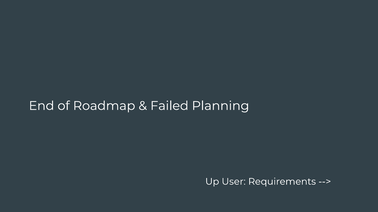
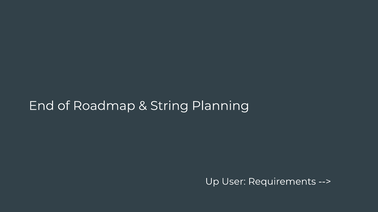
Failed: Failed -> String (169, 106)
